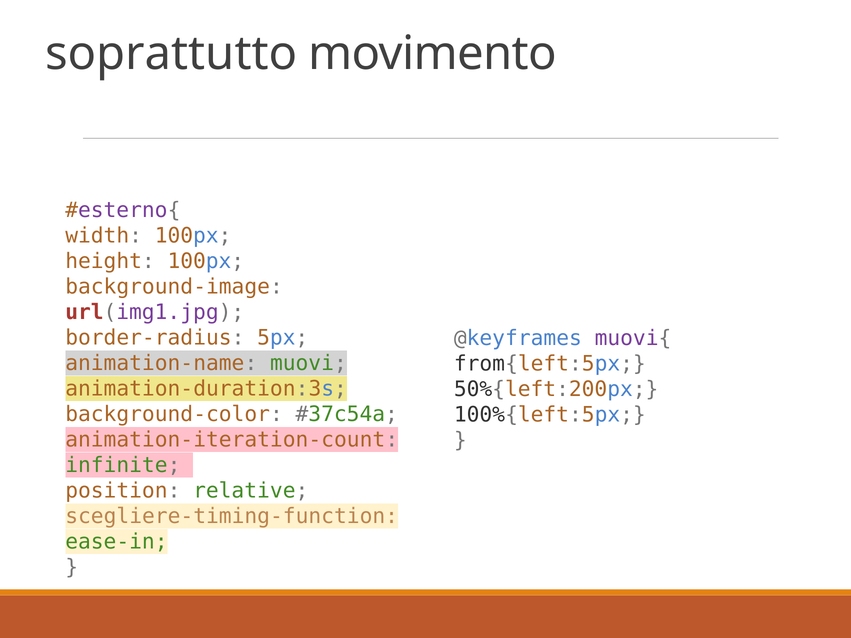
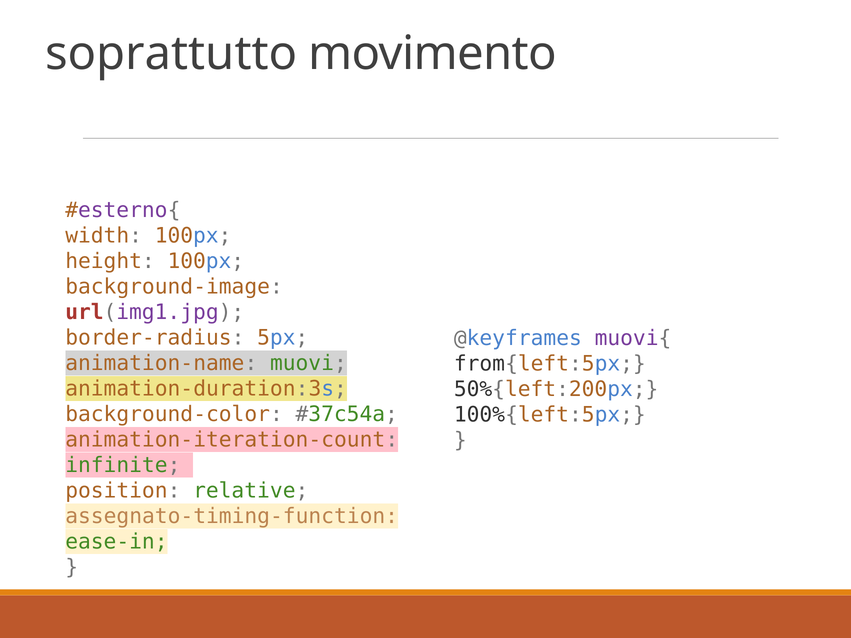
scegliere-timing-function: scegliere-timing-function -> assegnato-timing-function (232, 517)
